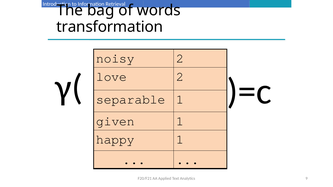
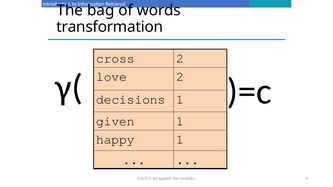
noisy: noisy -> cross (115, 59)
separable: separable -> decisions (131, 100)
